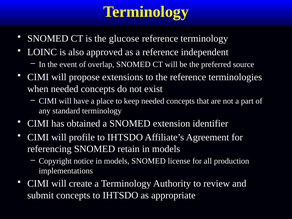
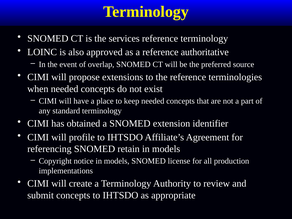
glucose: glucose -> services (124, 39)
independent: independent -> authoritative (205, 52)
